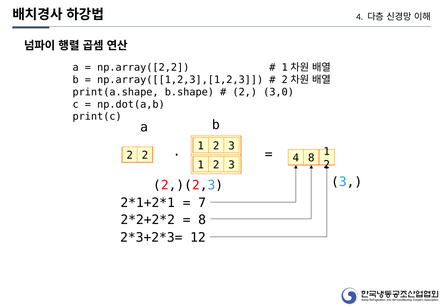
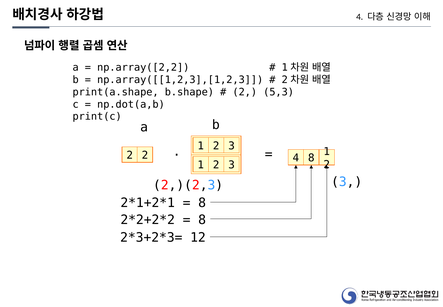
3,0: 3,0 -> 5,3 (279, 92)
7: 7 -> 8 (202, 203)
